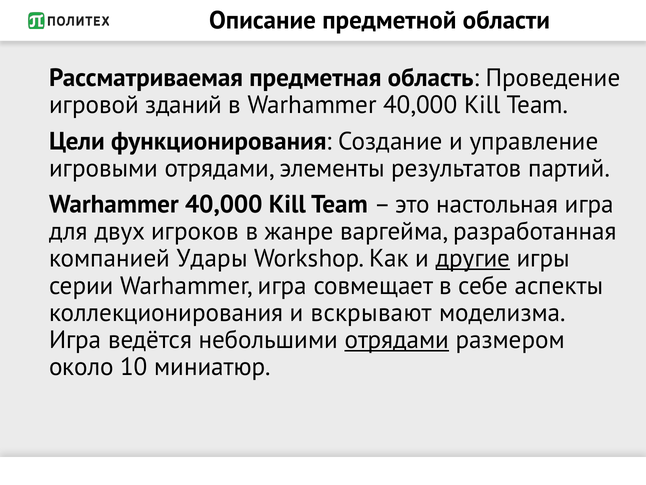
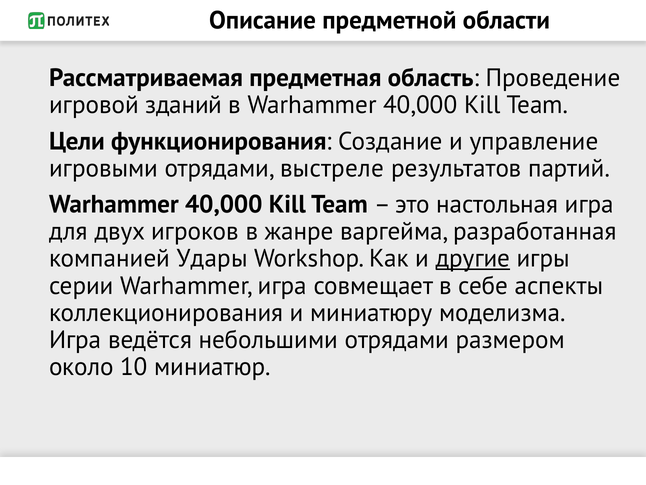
элементы: элементы -> выстреле (332, 168)
вскрывают: вскрывают -> миниатюру (371, 313)
отрядами underline: present -> none (397, 340)
